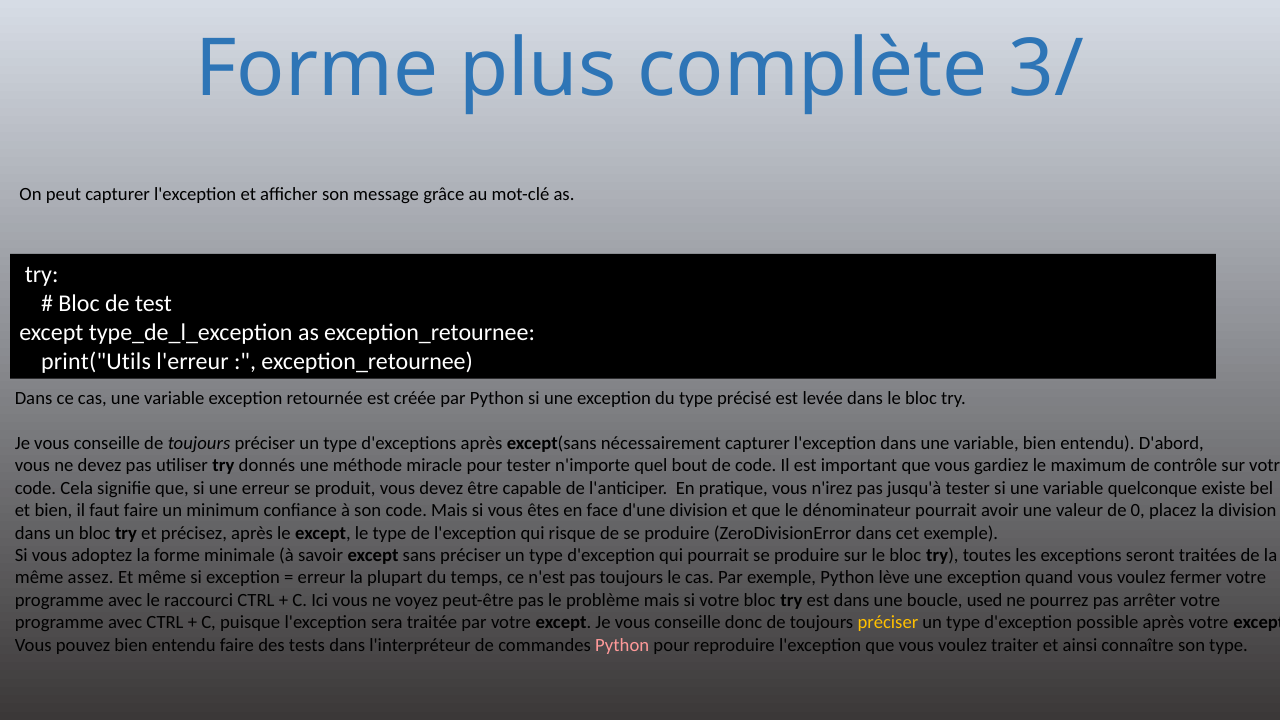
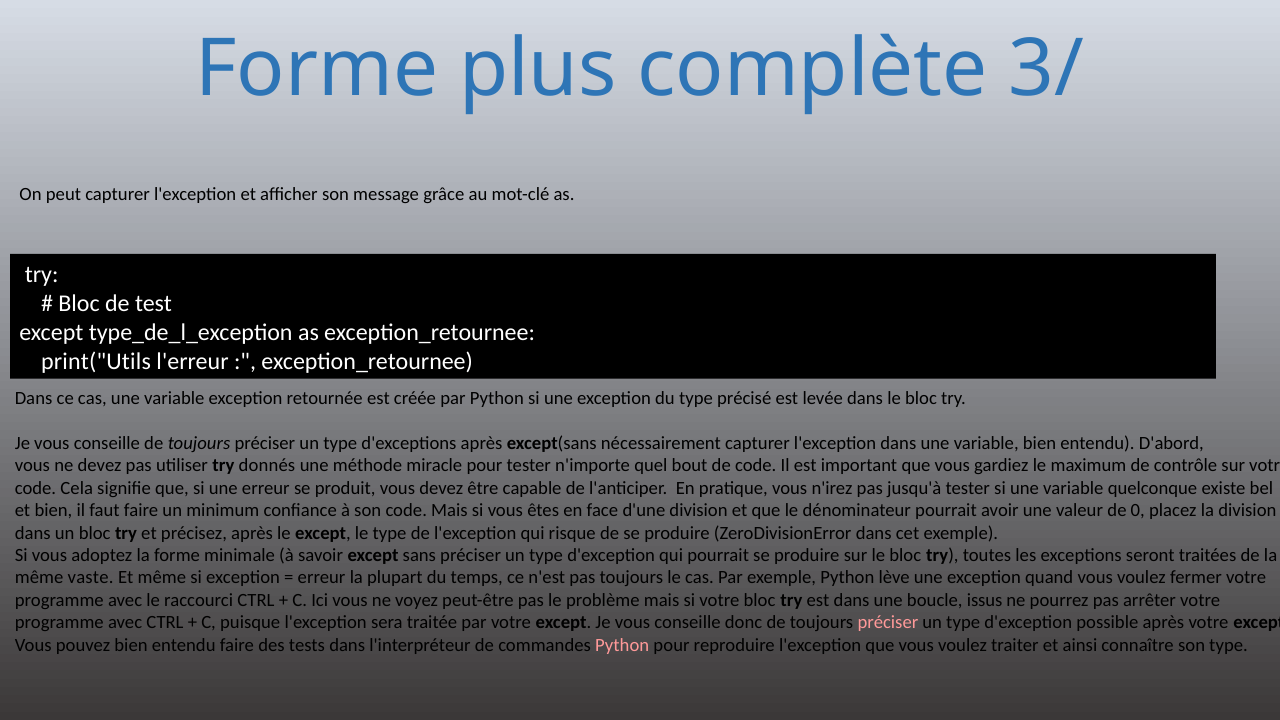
assez: assez -> vaste (91, 578)
used: used -> issus (985, 600)
préciser colour: yellow -> pink (888, 623)
